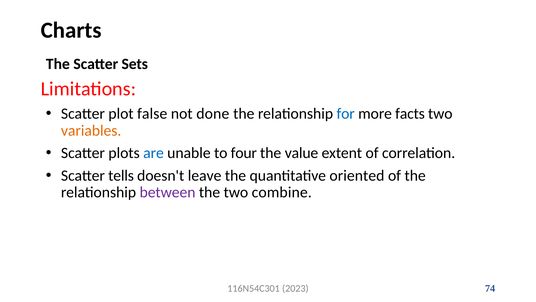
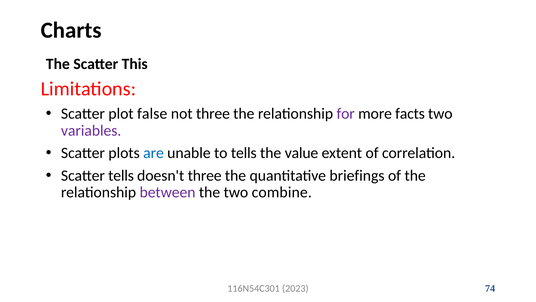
Sets: Sets -> This (135, 64)
not done: done -> three (213, 114)
for colour: blue -> purple (346, 114)
variables colour: orange -> purple (91, 130)
to four: four -> tells (244, 153)
doesn't leave: leave -> three (205, 175)
oriented: oriented -> briefings (357, 175)
